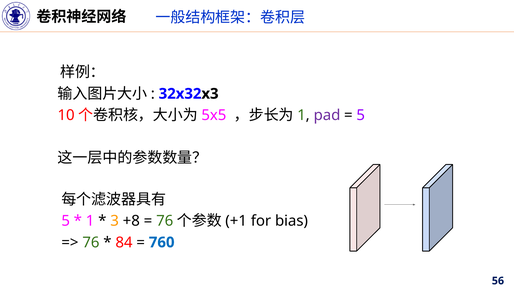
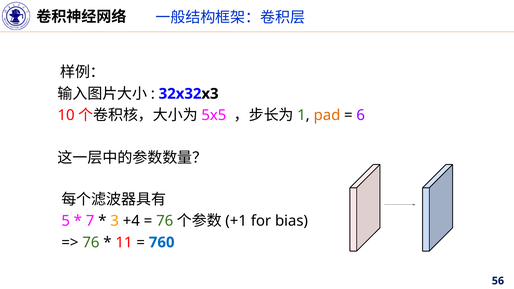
pad colour: purple -> orange (327, 115)
5: 5 -> 6 (361, 115)
1: 1 -> 7 (90, 221)
+8: +8 -> +4 (131, 221)
84: 84 -> 11 (124, 242)
